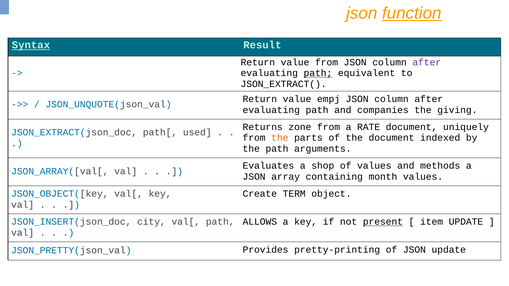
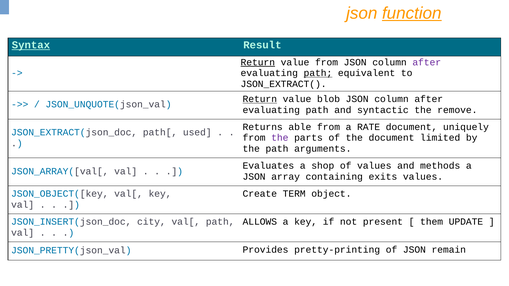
Return underline: none -> present (258, 62)
Return underline: none -> present (260, 99)
empj: empj -> blob (329, 99)
companies: companies -> syntactic (383, 110)
giving: giving -> remove (457, 110)
zone: zone -> able (300, 127)
the colour: orange -> purple (280, 138)
indexed: indexed -> limited (440, 138)
month: month -> exits (383, 177)
present underline: present -> none (383, 222)
item: item -> them (432, 222)
JSON update: update -> remain (449, 250)
